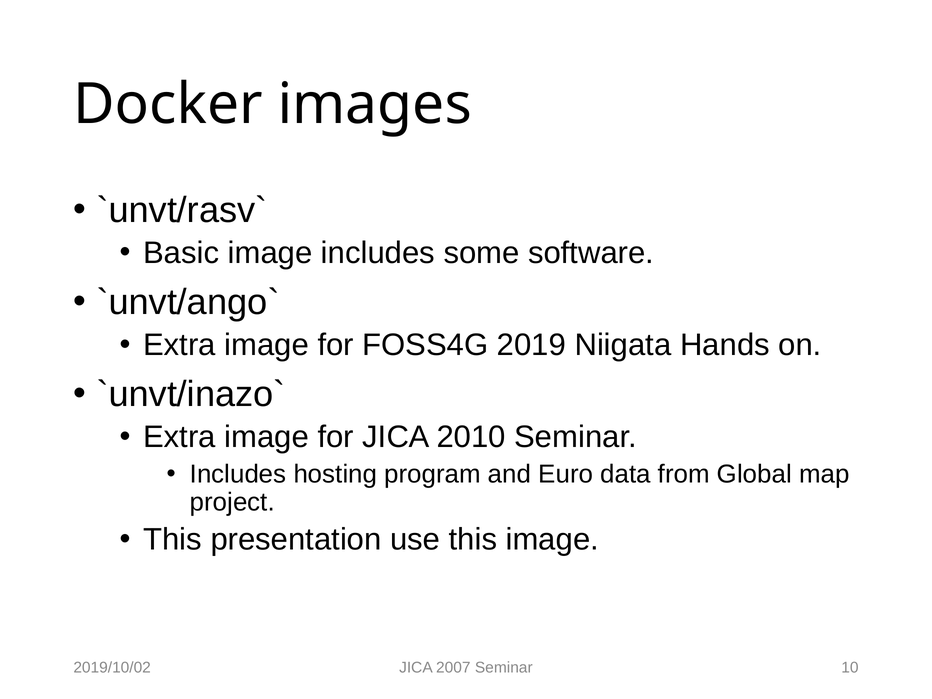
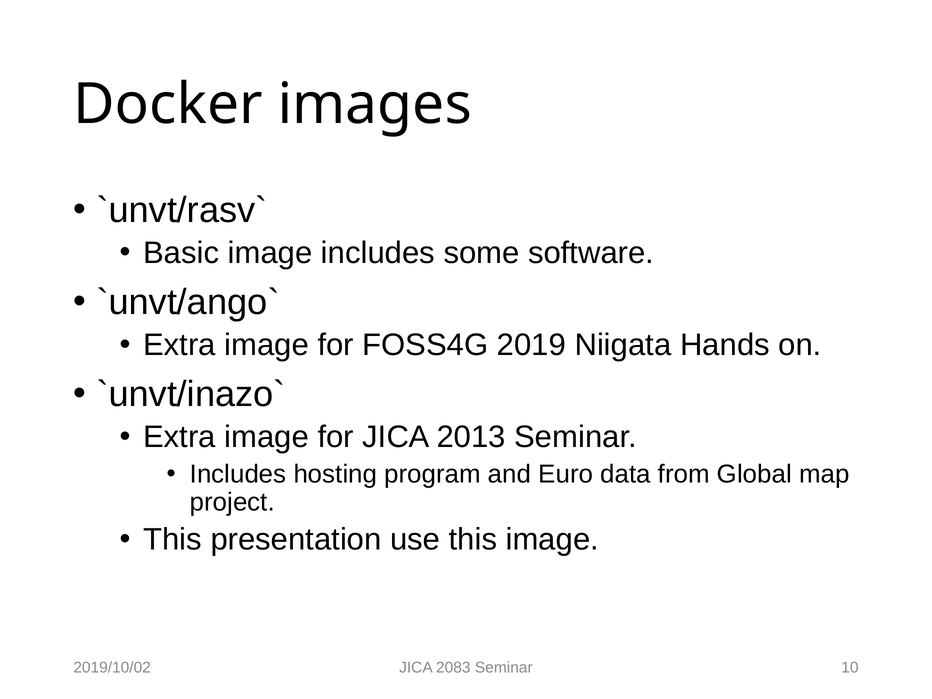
2010: 2010 -> 2013 (471, 437)
2007: 2007 -> 2083 (453, 668)
